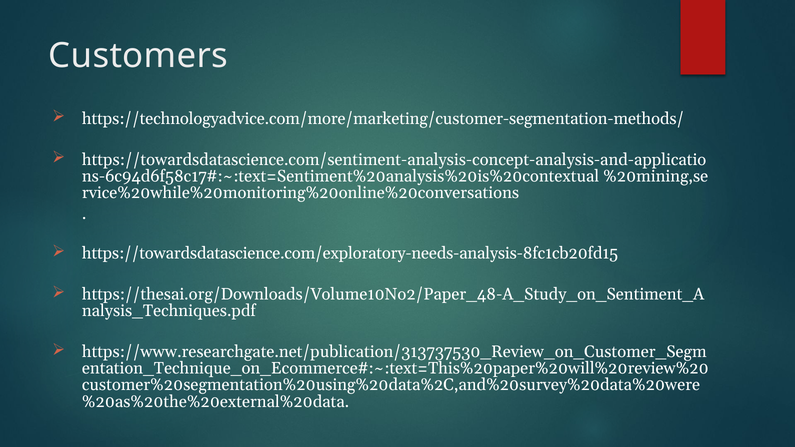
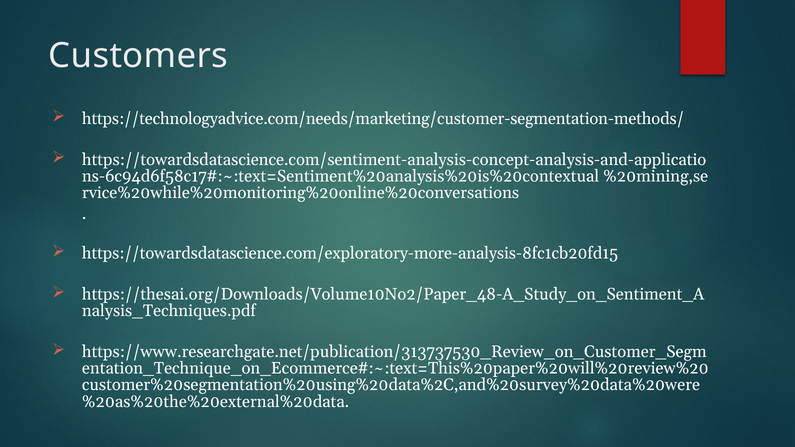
https://technologyadvice.com/more/marketing/customer-segmentation-methods/: https://technologyadvice.com/more/marketing/customer-segmentation-methods/ -> https://technologyadvice.com/needs/marketing/customer-segmentation-methods/ (383, 119)
https://towardsdatascience.com/exploratory-needs-analysis-8fc1cb20fd15: https://towardsdatascience.com/exploratory-needs-analysis-8fc1cb20fd15 -> https://towardsdatascience.com/exploratory-more-analysis-8fc1cb20fd15 (350, 254)
